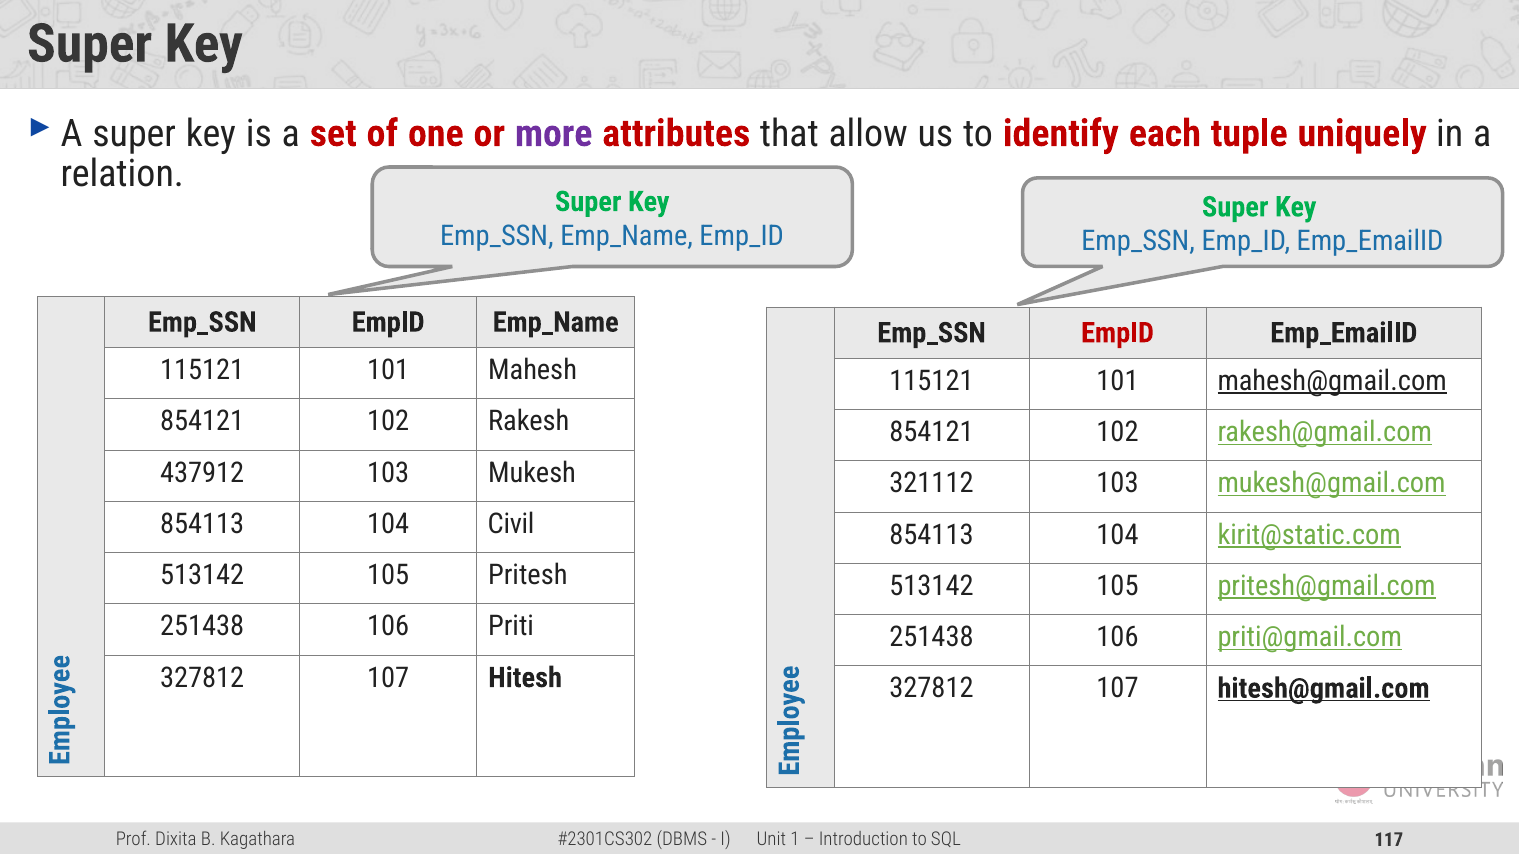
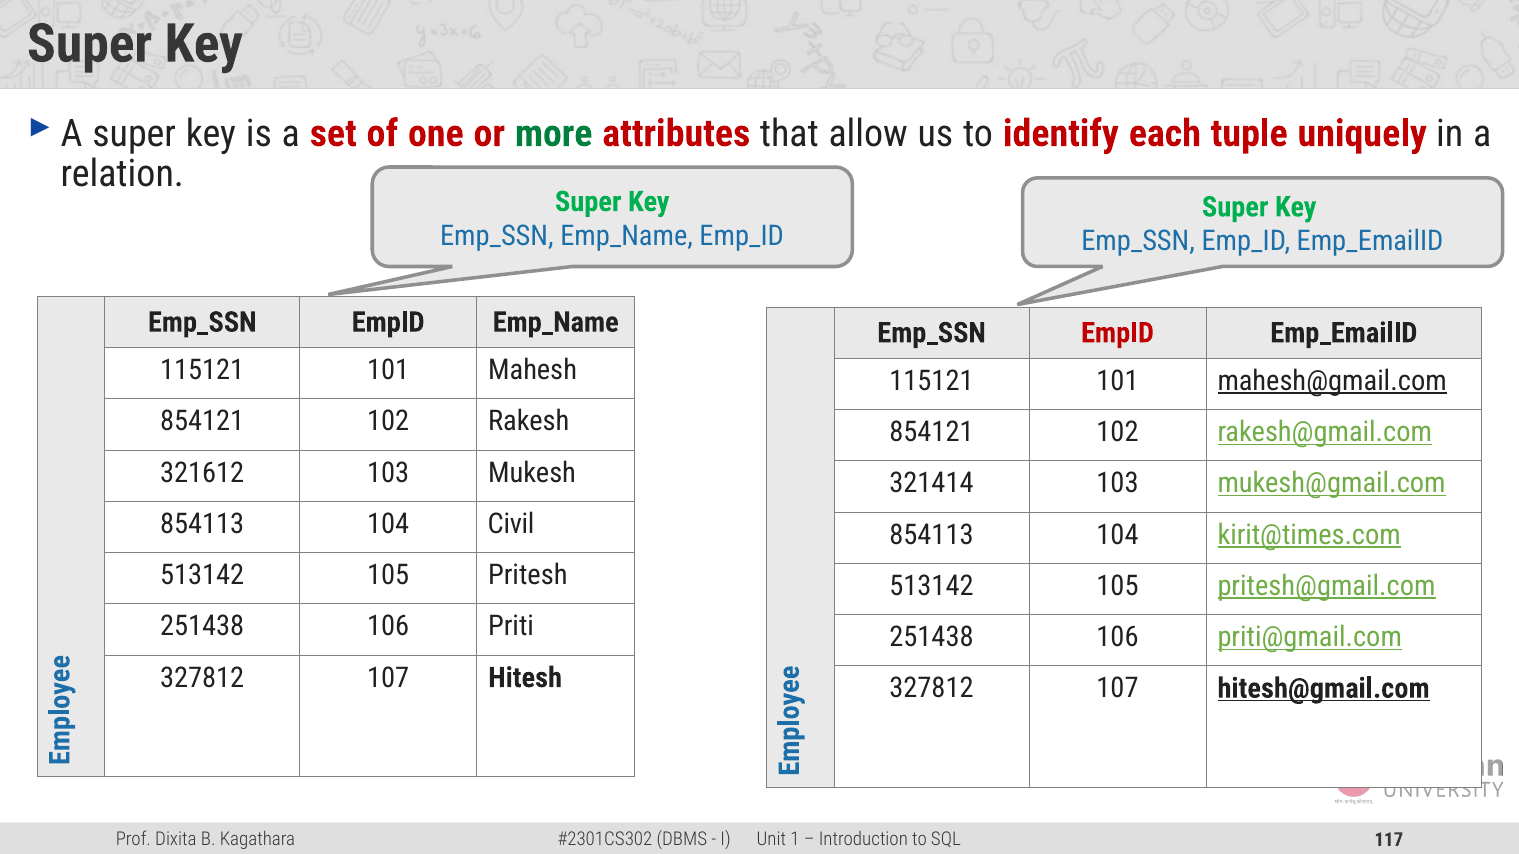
more colour: purple -> green (554, 134)
437912: 437912 -> 321612 (202, 473)
321112: 321112 -> 321414 (931, 484)
kirit@static.com: kirit@static.com -> kirit@times.com (1309, 535)
